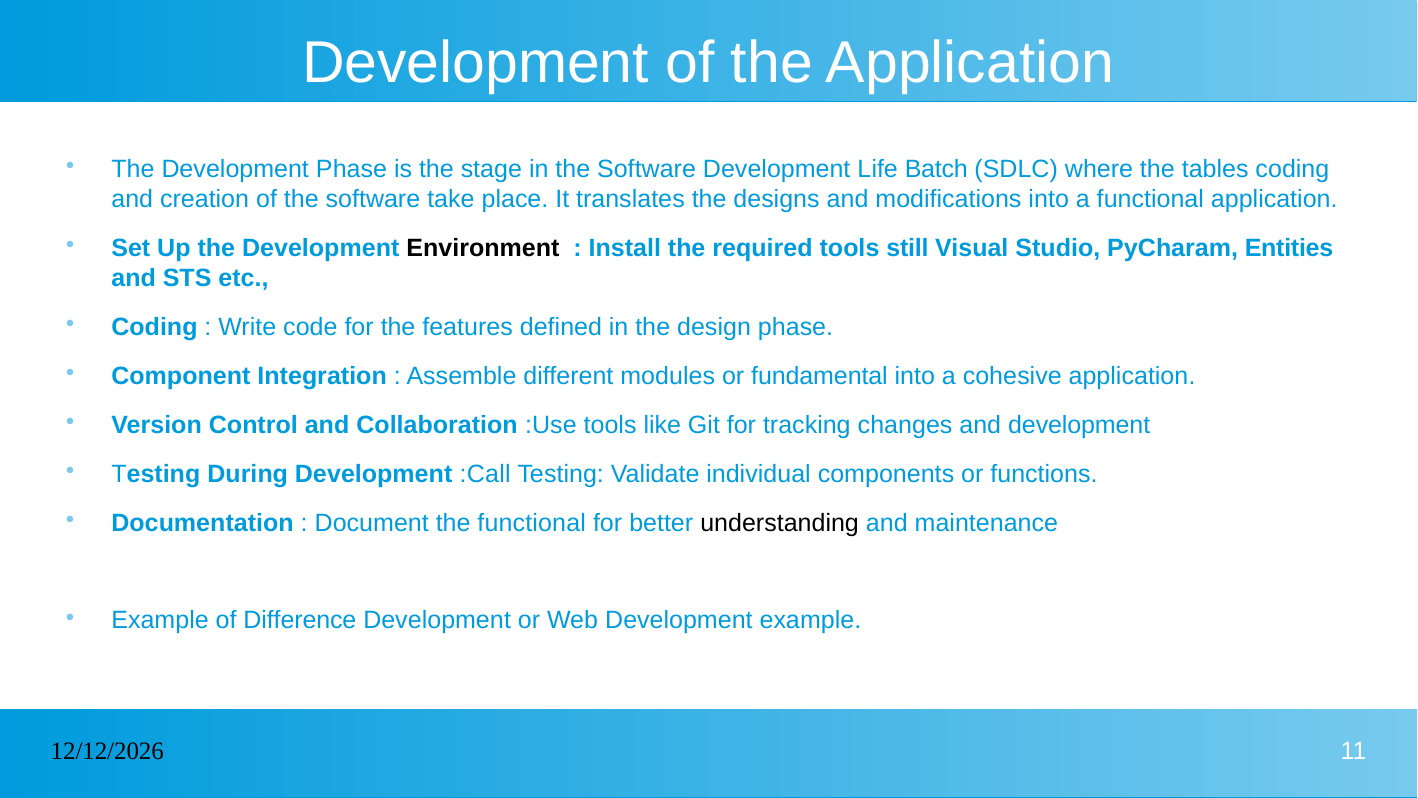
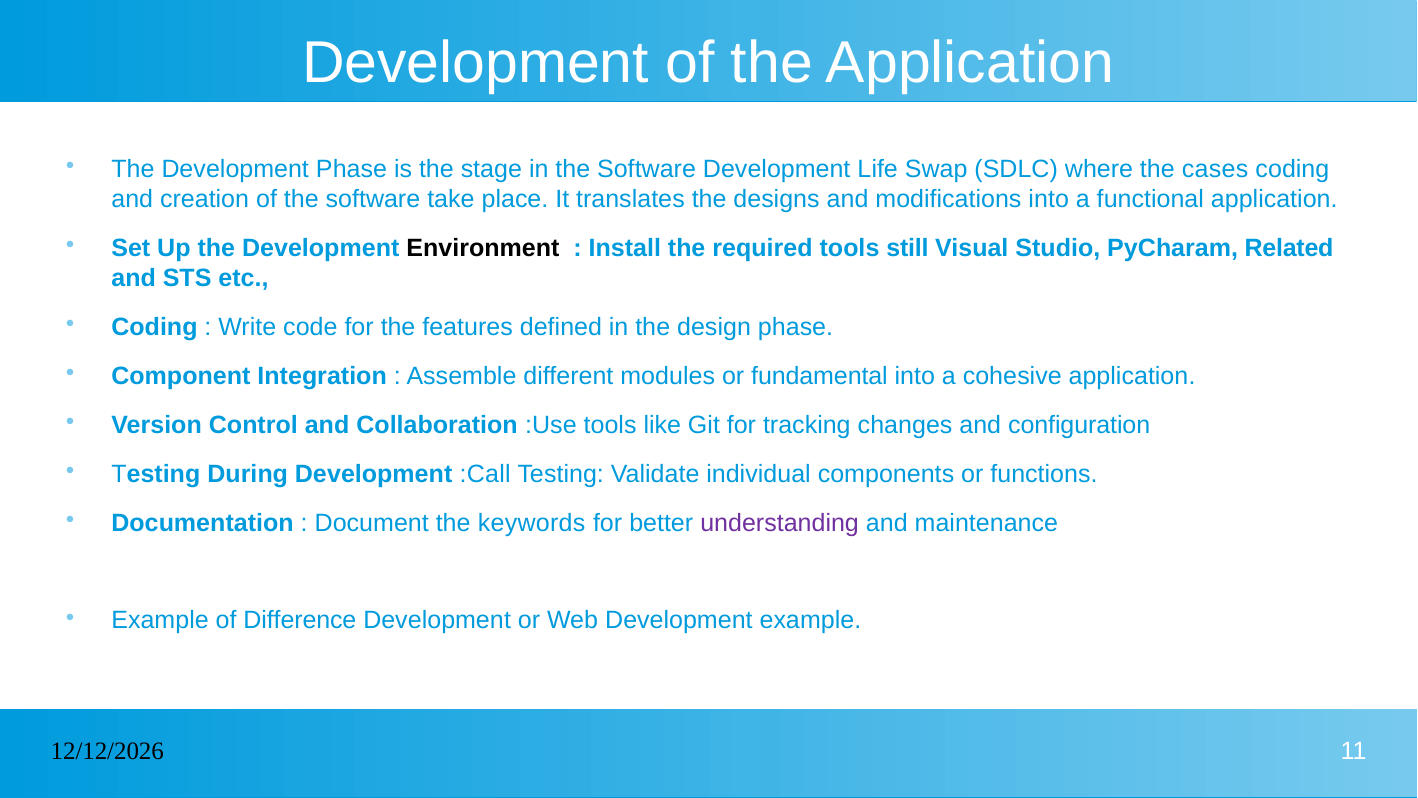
Batch: Batch -> Swap (936, 169)
tables: tables -> cases (1215, 169)
Entities: Entities -> Related (1289, 248)
and development: development -> configuration (1079, 425)
the functional: functional -> keywords (532, 523)
understanding colour: black -> purple (780, 523)
